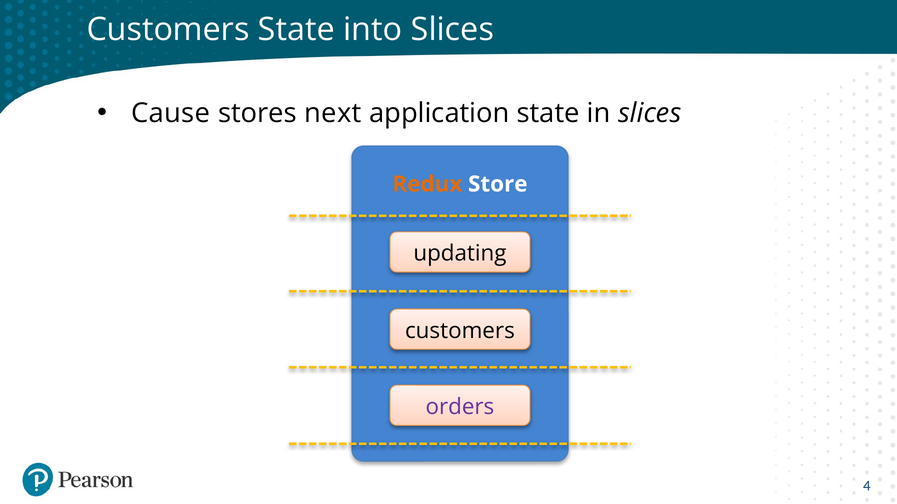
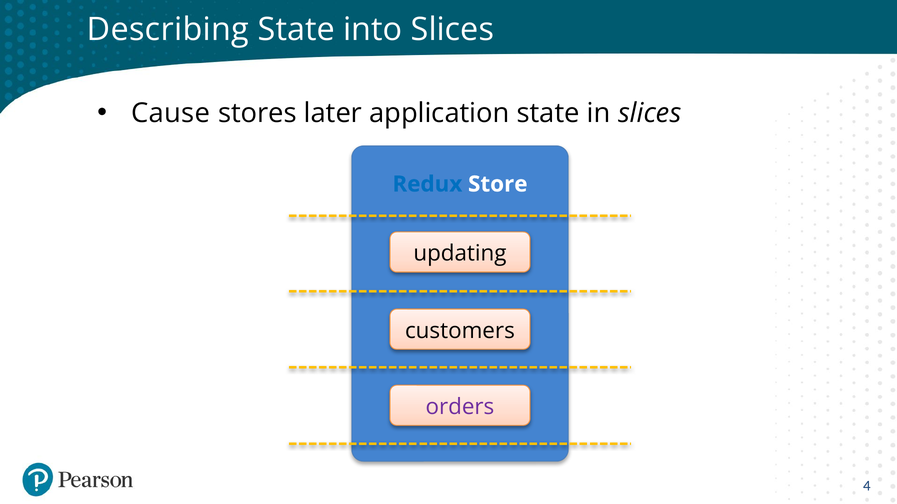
Customers: Customers -> Describing (168, 30)
next: next -> later (333, 114)
Redux colour: orange -> blue (427, 184)
